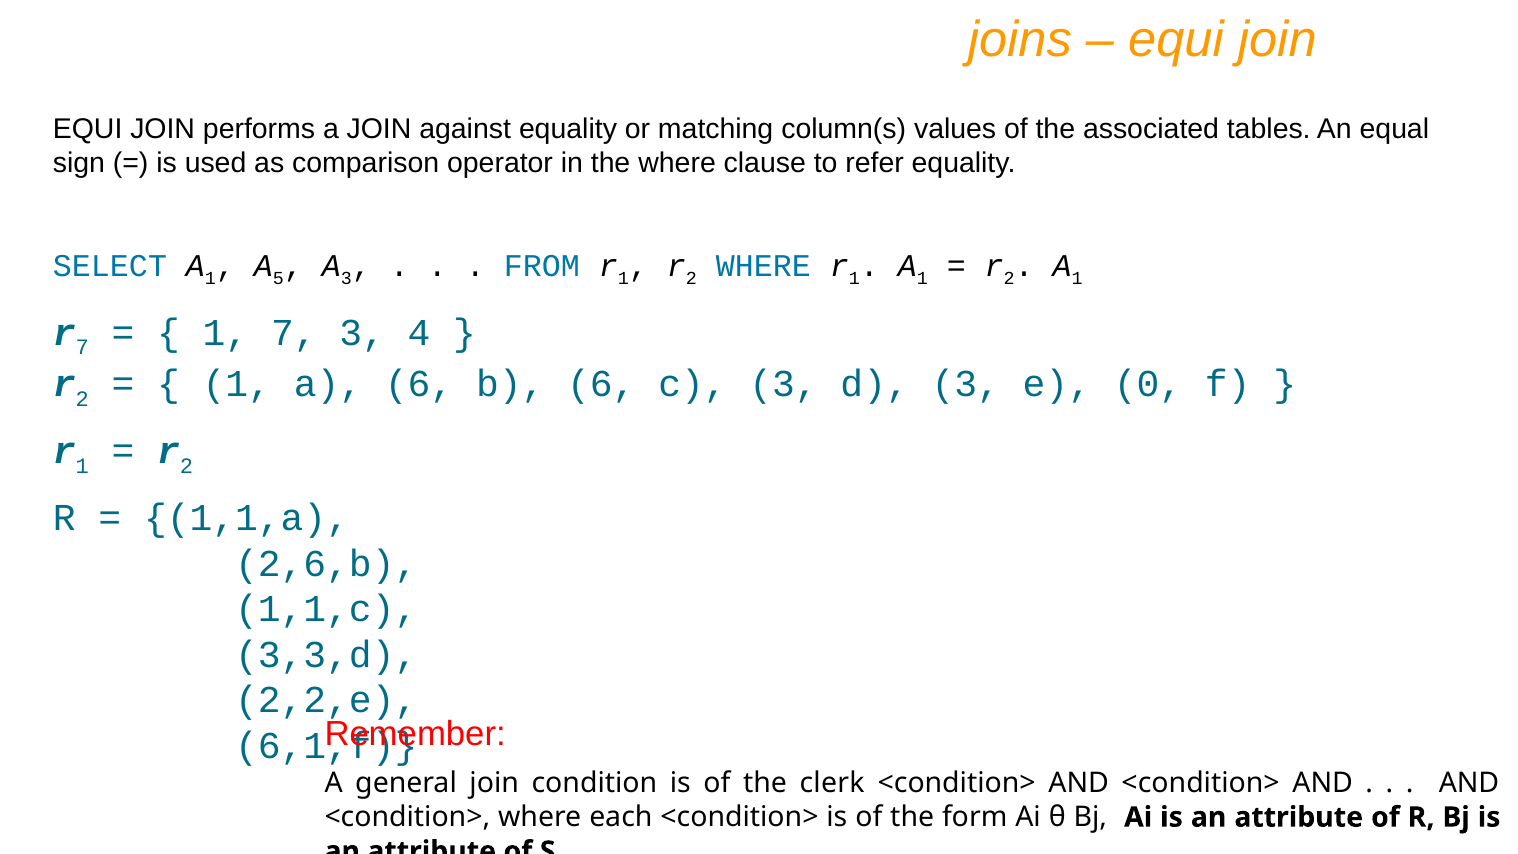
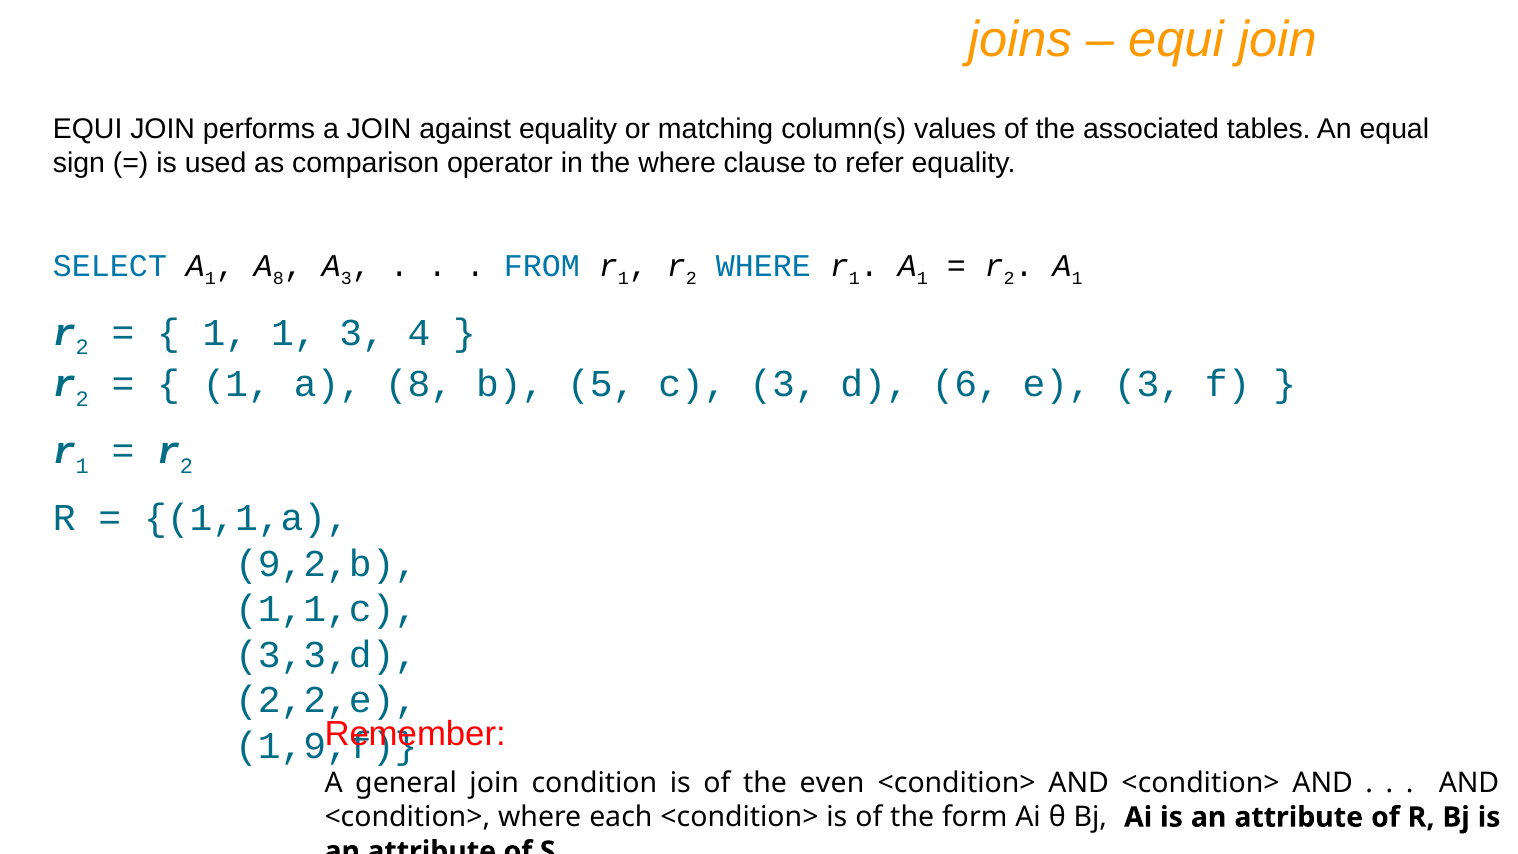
5: 5 -> 8 (278, 279)
7: 7 -> 2 (82, 347)
1 7: 7 -> 1 (294, 332)
1 a 6: 6 -> 8 (419, 384)
b 6: 6 -> 5 (601, 384)
d 3: 3 -> 6 (966, 384)
e 0: 0 -> 3 (1148, 384)
2,6,b: 2,6,b -> 9,2,b (326, 564)
6,1,f: 6,1,f -> 1,9,f (326, 746)
clerk: clerk -> even (832, 783)
